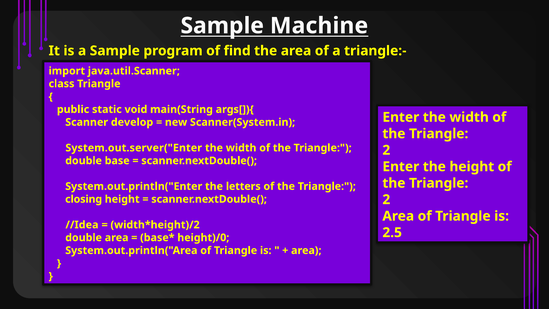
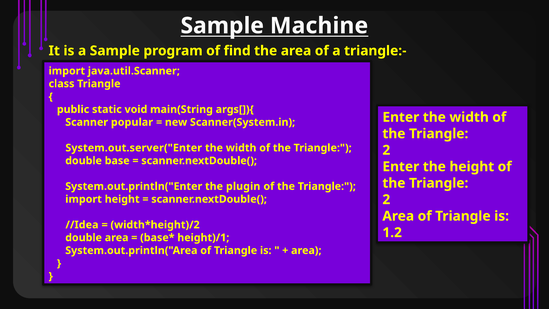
develop: develop -> popular (132, 122)
letters: letters -> plugin (243, 186)
closing: closing -> import (84, 199)
2.5: 2.5 -> 1.2 (392, 232)
height)/0: height)/0 -> height)/1 (203, 238)
